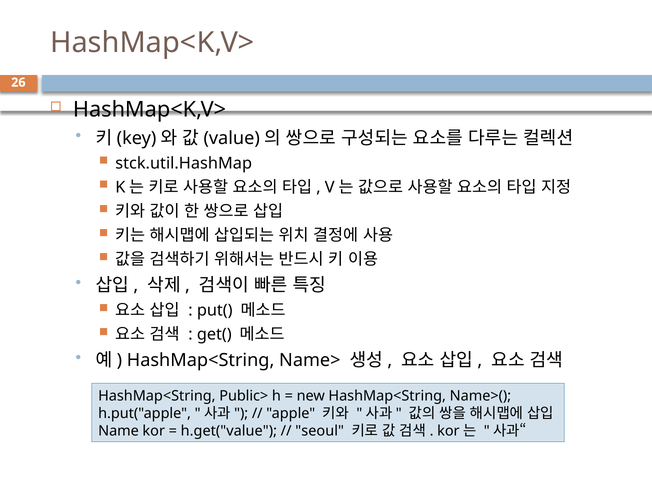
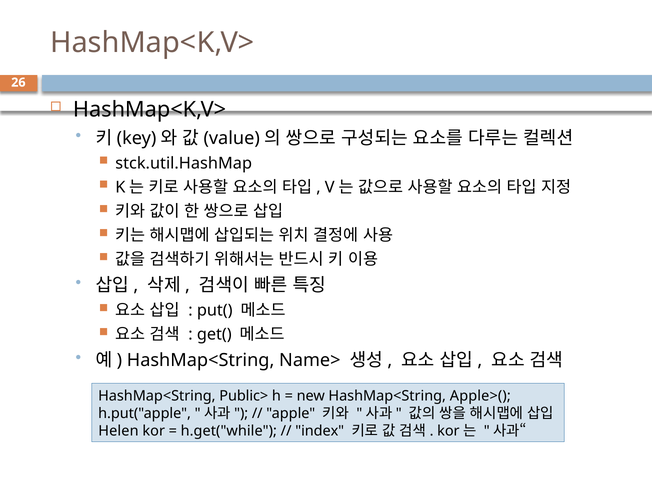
Name>(: Name>( -> Apple>( (480, 396)
Name: Name -> Helen (118, 431)
h.get("value: h.get("value -> h.get("while (229, 431)
seoul: seoul -> index (320, 431)
